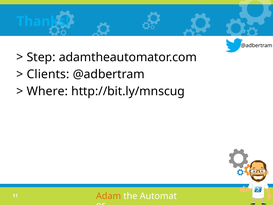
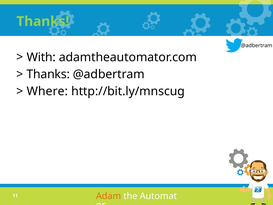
Thanks colour: light blue -> light green (43, 21)
Step: Step -> With (41, 57)
Clients: Clients -> Thanks (48, 74)
